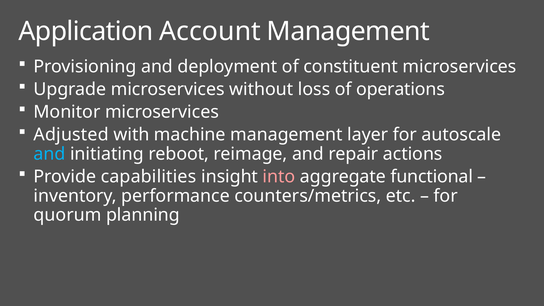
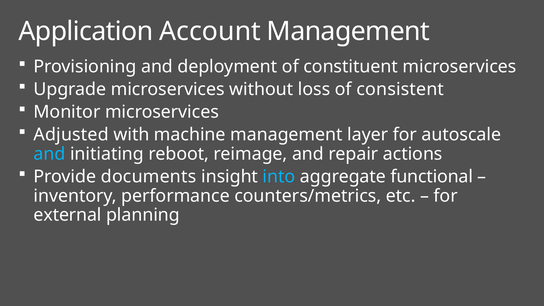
operations: operations -> consistent (400, 89)
capabilities: capabilities -> documents (149, 177)
into colour: pink -> light blue (279, 177)
quorum: quorum -> external (68, 215)
